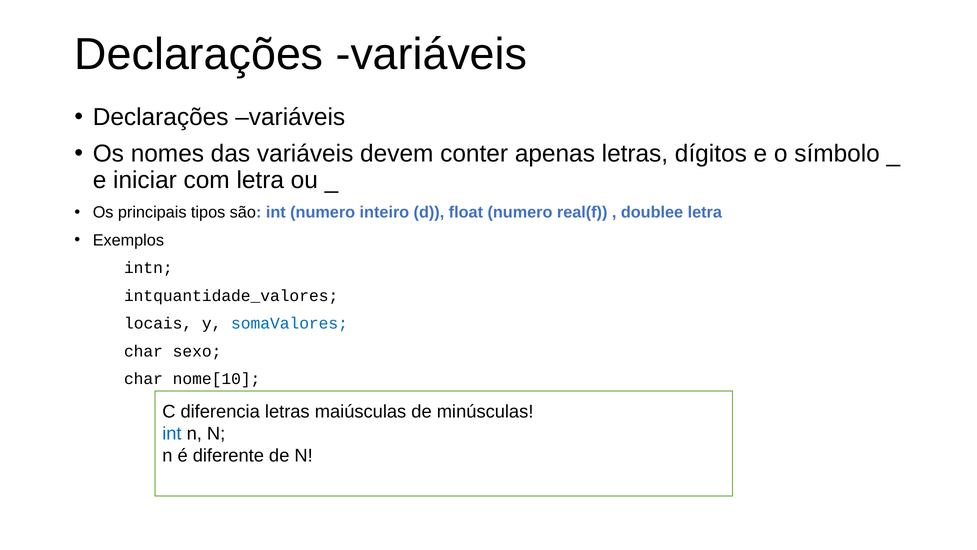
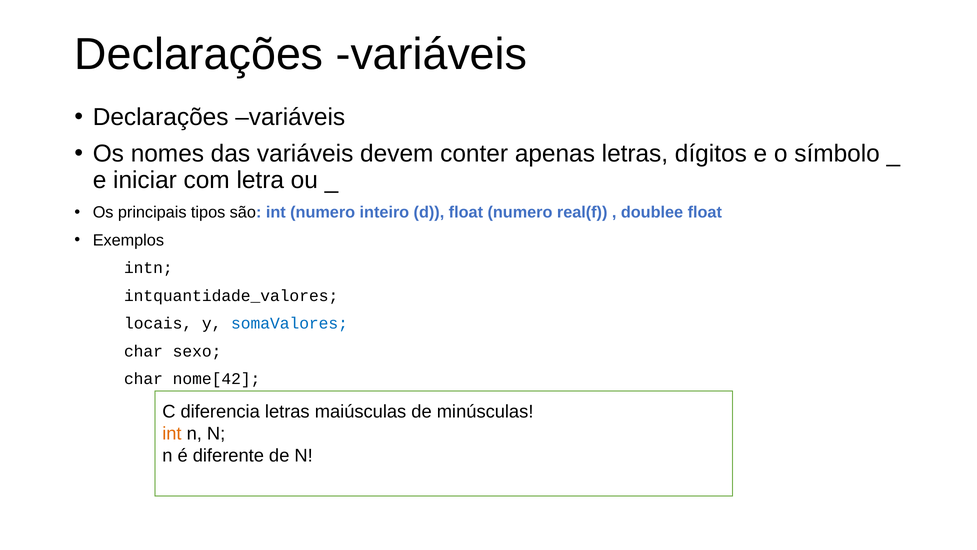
doublee letra: letra -> float (705, 212)
nome[10: nome[10 -> nome[42 (217, 379)
int colour: blue -> orange (172, 433)
